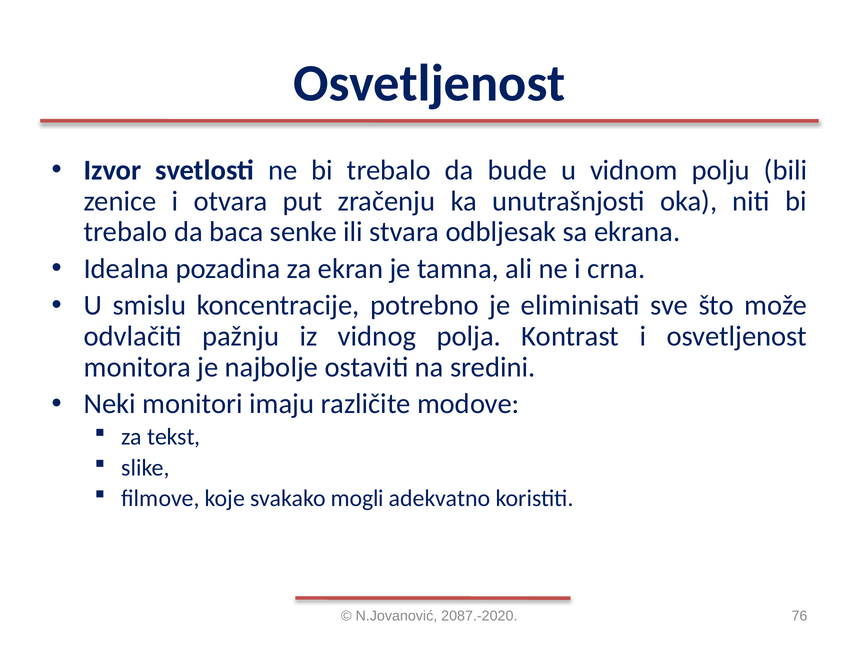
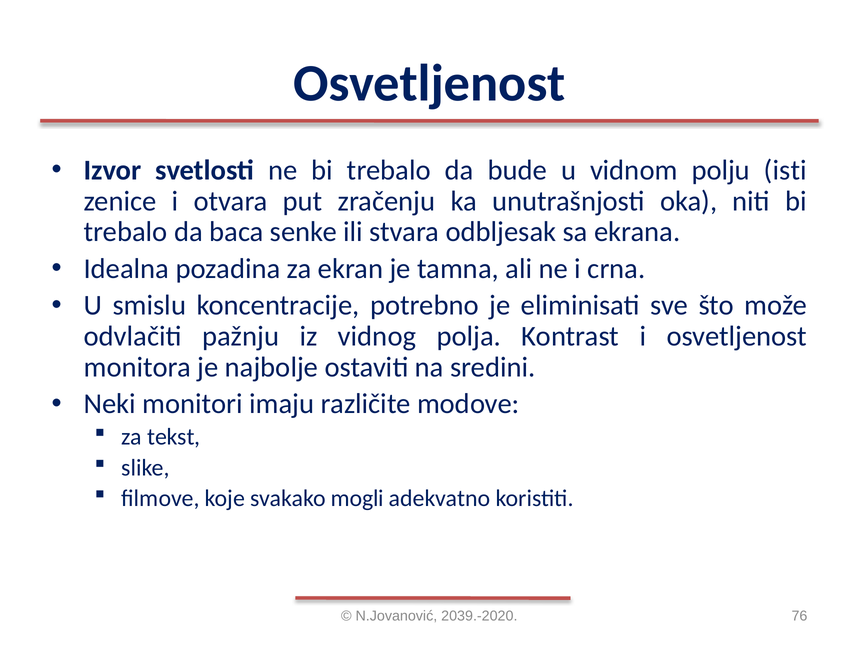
bili: bili -> isti (785, 170)
2087.-2020: 2087.-2020 -> 2039.-2020 (479, 615)
